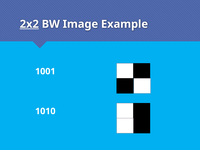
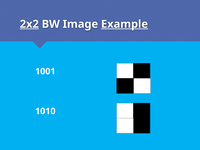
Example underline: none -> present (124, 24)
